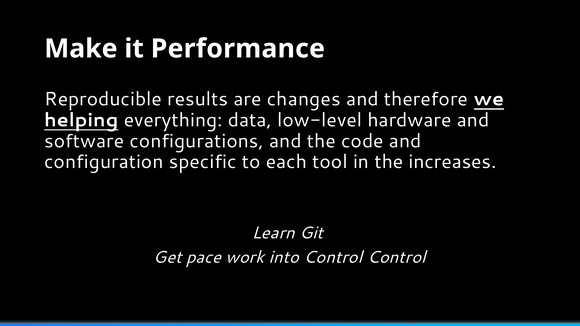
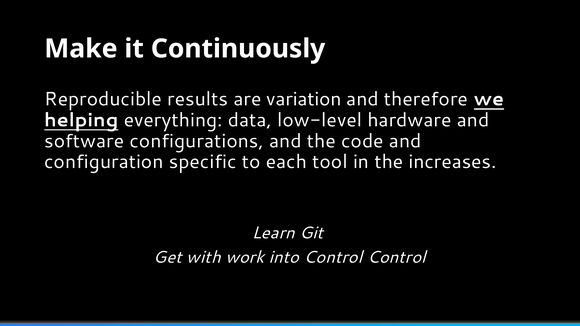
Performance: Performance -> Continuously (238, 49)
changes: changes -> variation (304, 99)
pace: pace -> with (204, 258)
